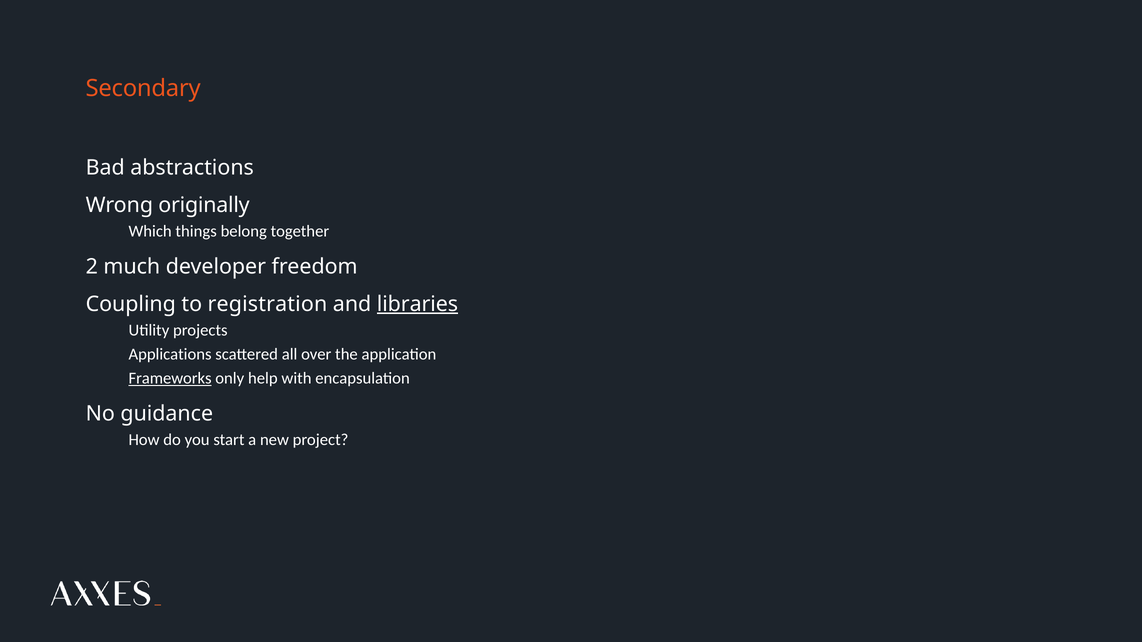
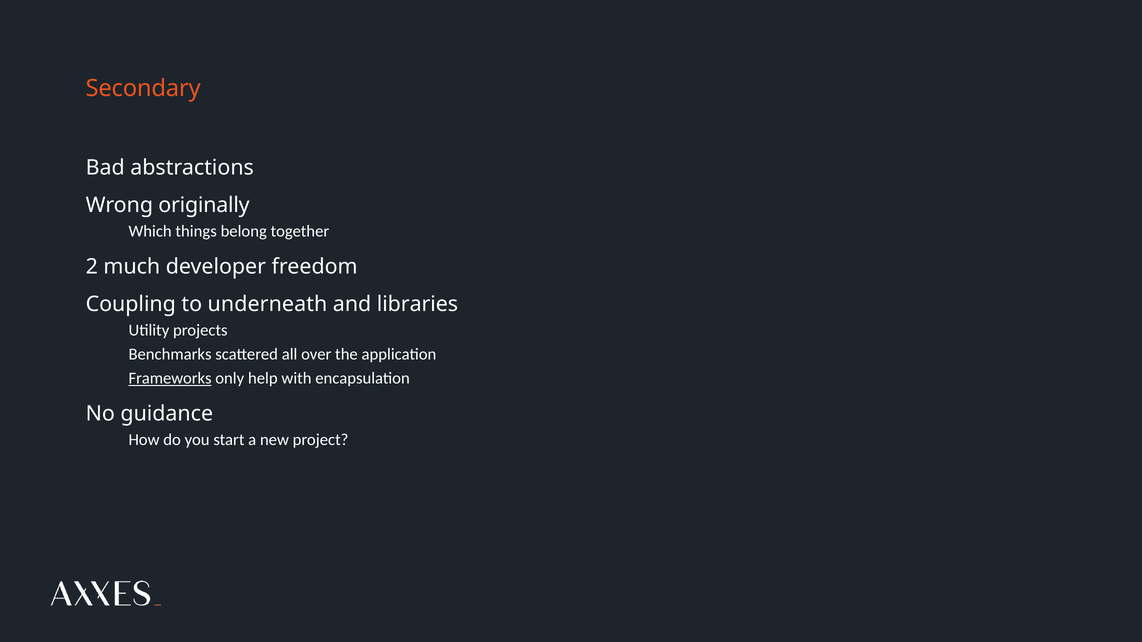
registration: registration -> underneath (267, 304)
libraries underline: present -> none (417, 304)
Applications: Applications -> Benchmarks (170, 354)
